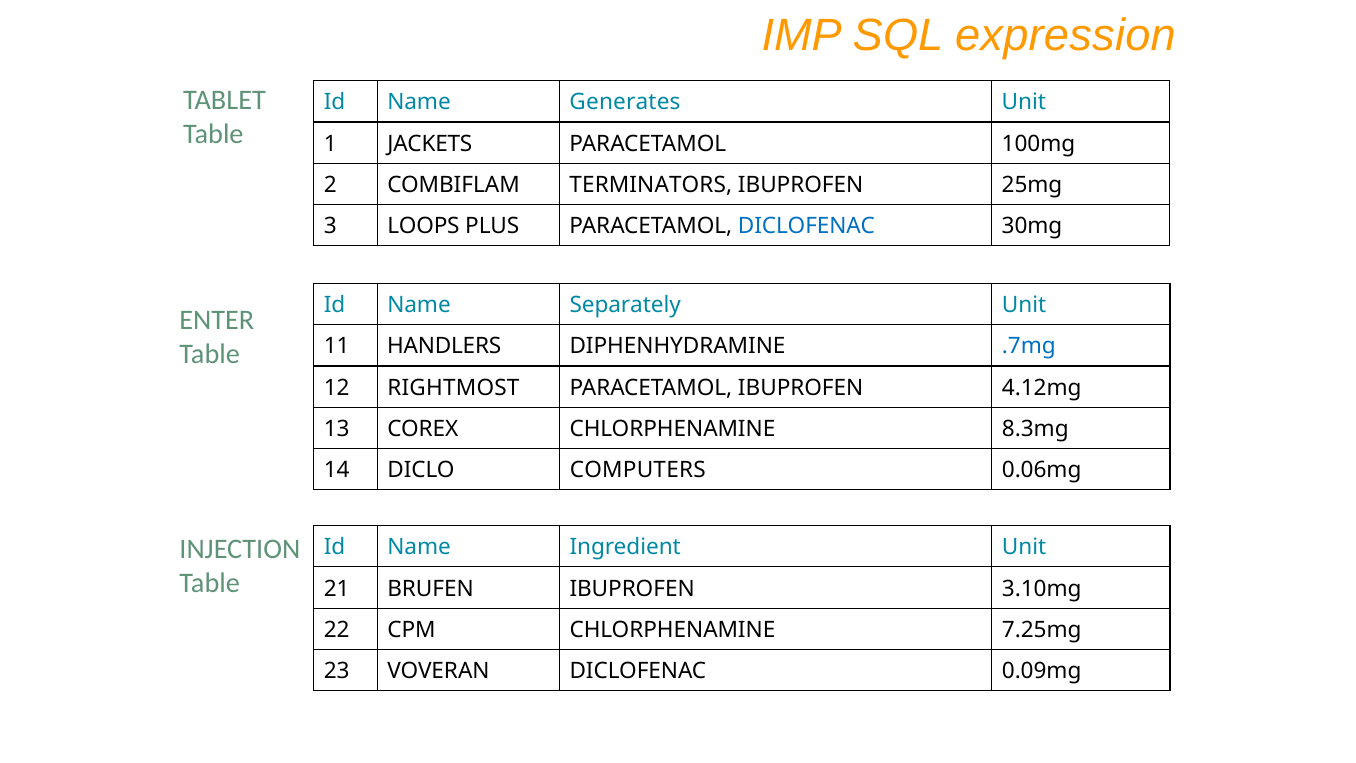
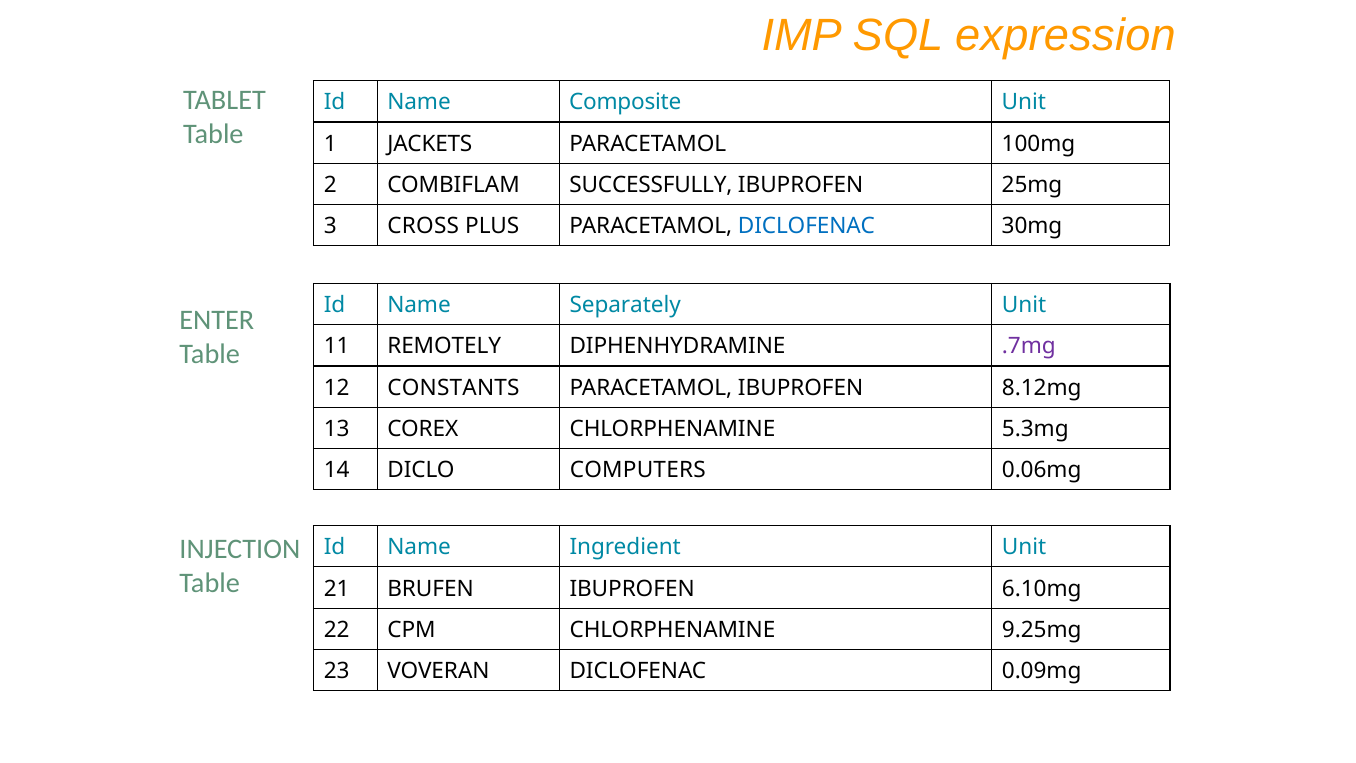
Generates: Generates -> Composite (625, 102)
TERMINATORS: TERMINATORS -> SUCCESSFULLY (651, 185)
LOOPS: LOOPS -> CROSS (423, 226)
HANDLERS: HANDLERS -> REMOTELY (444, 346)
.7mg colour: blue -> purple (1029, 346)
RIGHTMOST: RIGHTMOST -> CONSTANTS (453, 387)
4.12mg: 4.12mg -> 8.12mg (1042, 387)
8.3mg: 8.3mg -> 5.3mg (1035, 429)
3.10mg: 3.10mg -> 6.10mg (1042, 588)
7.25mg: 7.25mg -> 9.25mg (1042, 630)
